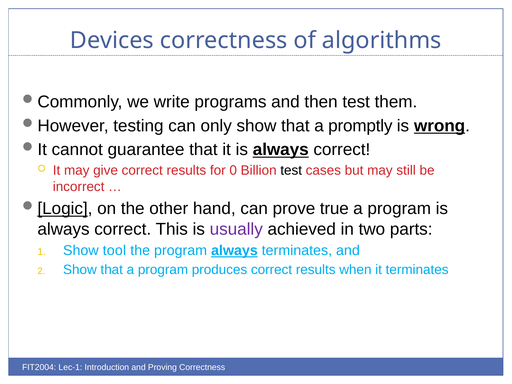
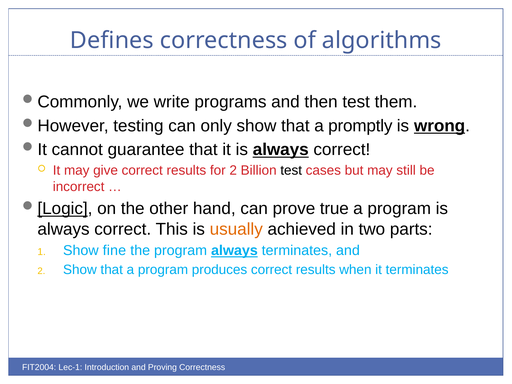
Devices: Devices -> Defines (112, 40)
for 0: 0 -> 2 (233, 170)
usually colour: purple -> orange (236, 229)
tool: tool -> fine (114, 251)
